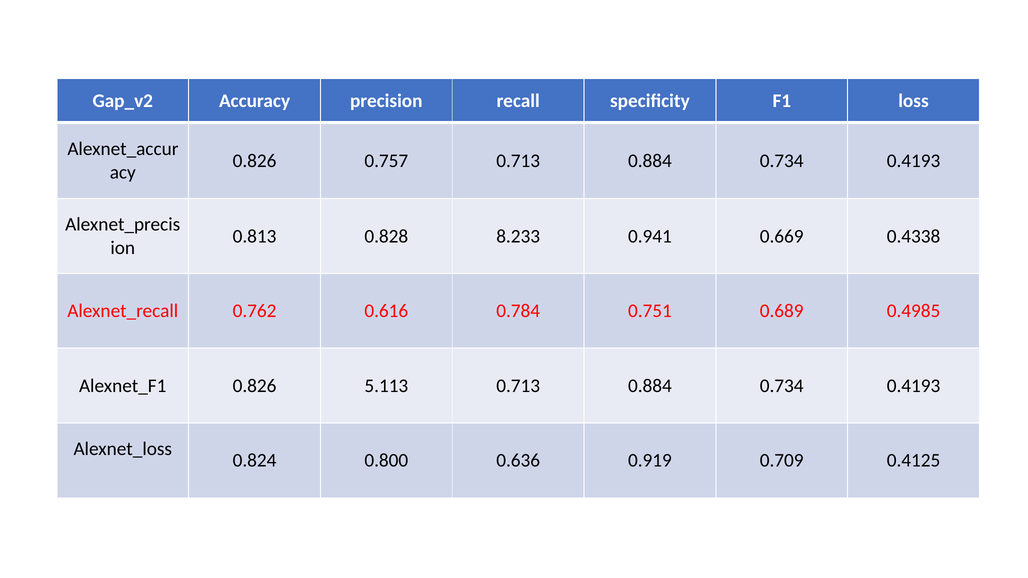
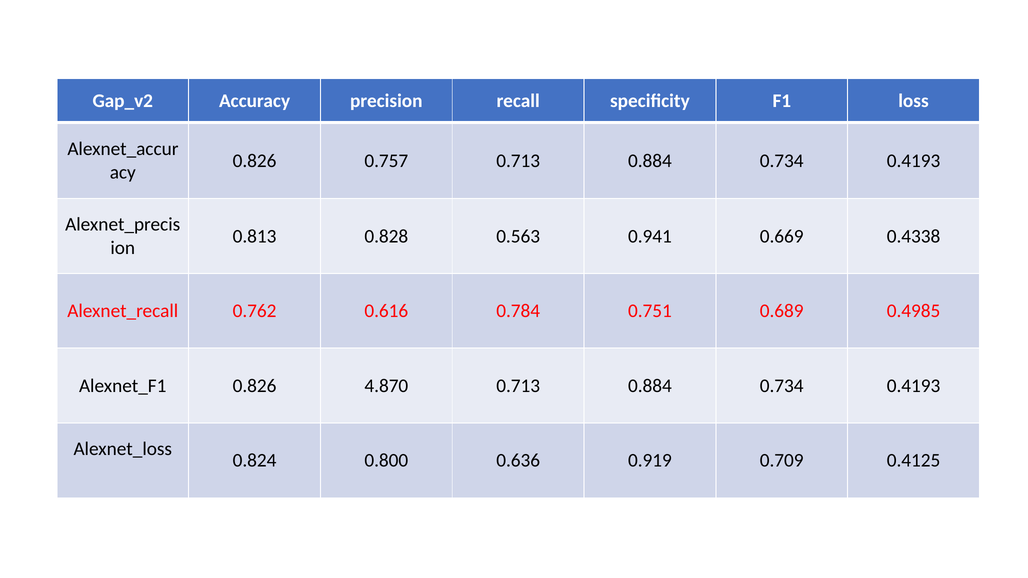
8.233: 8.233 -> 0.563 (518, 236)
5.113: 5.113 -> 4.870 (386, 386)
